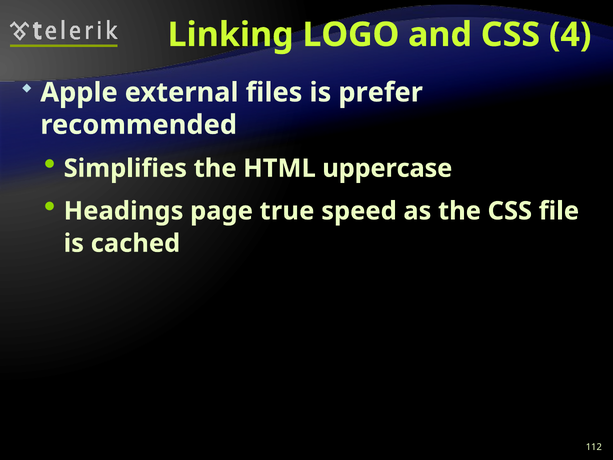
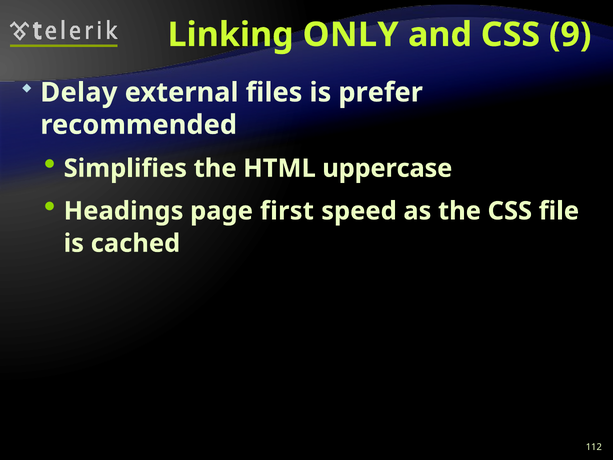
LOGO: LOGO -> ONLY (351, 35)
4: 4 -> 9 (570, 35)
Apple: Apple -> Delay (79, 92)
true: true -> first (287, 211)
